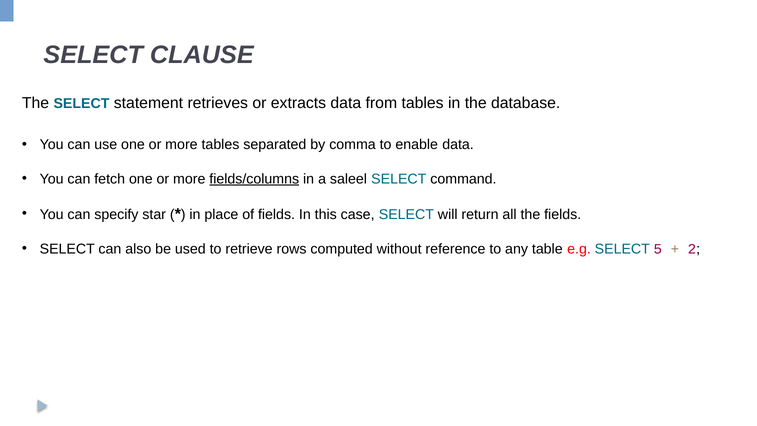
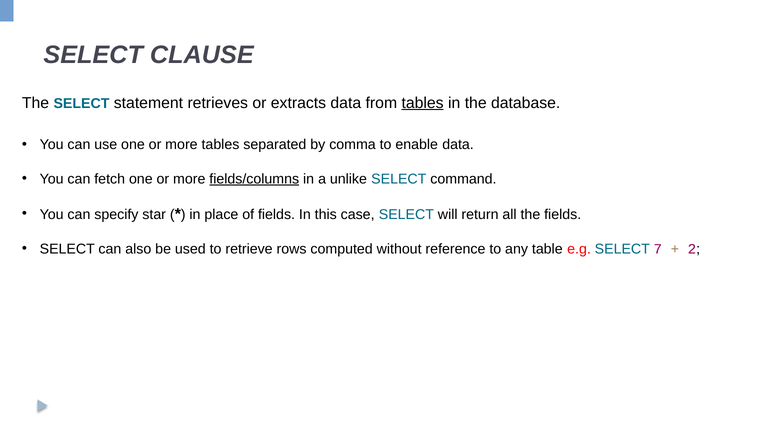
tables underline: none -> present (423, 103)
saleel: saleel -> unlike (348, 179)
5: 5 -> 7 (658, 249)
